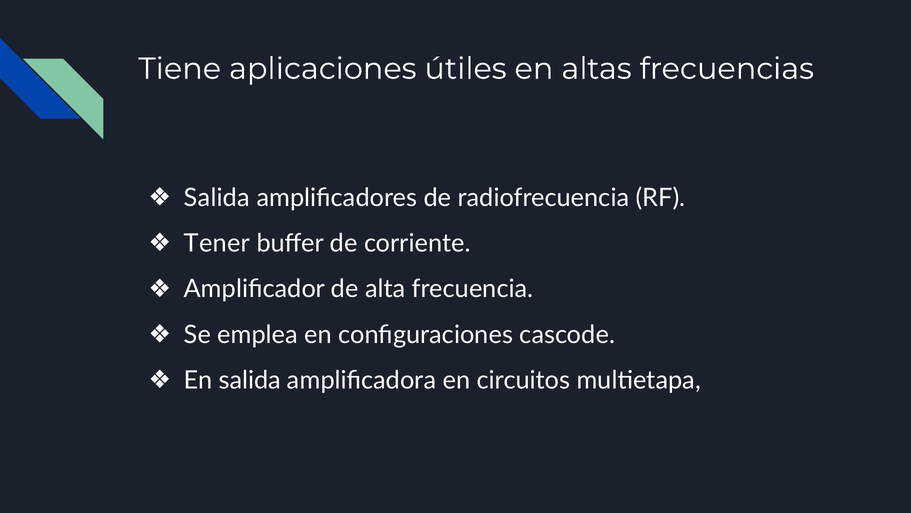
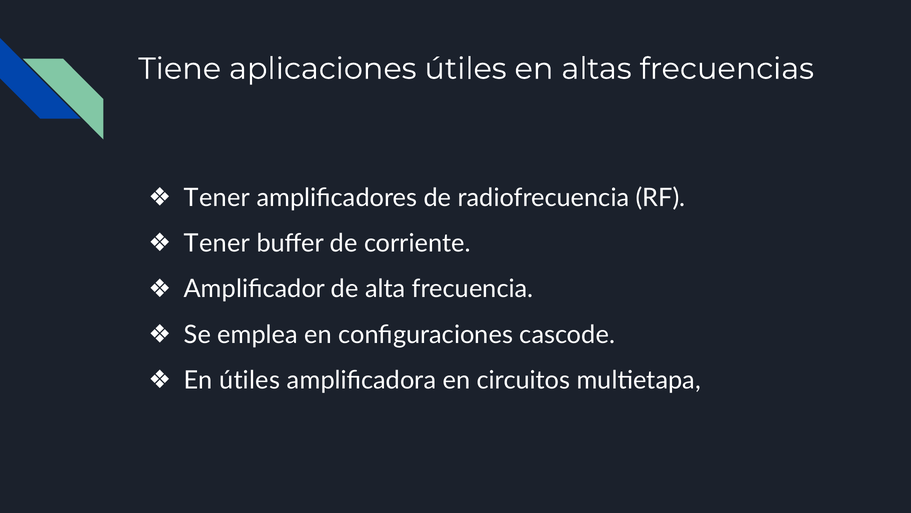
Salida: Salida -> Tener (217, 197)
En salida: salida -> útiles (250, 380)
